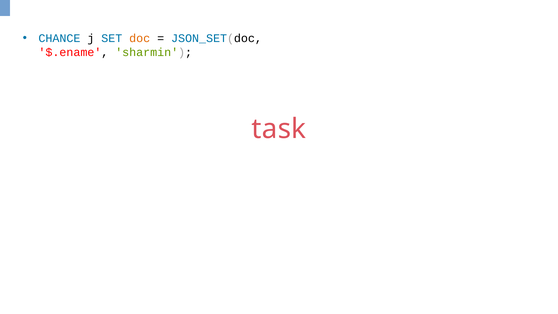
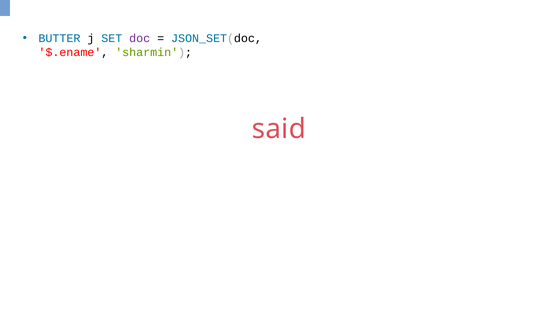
CHANCE: CHANCE -> BUTTER (59, 38)
doc colour: orange -> purple (140, 38)
task: task -> said (279, 129)
